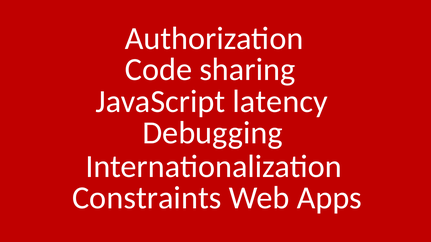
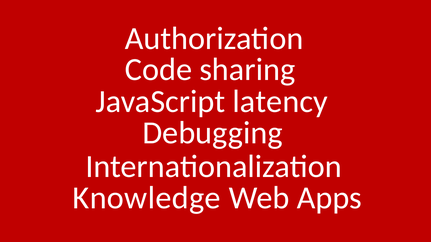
Constraints: Constraints -> Knowledge (147, 198)
